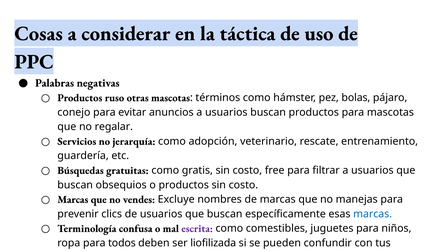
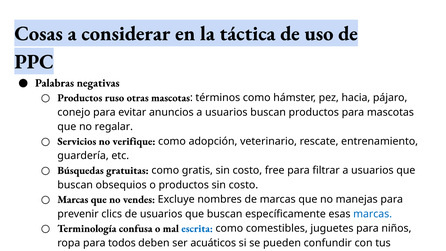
bolas: bolas -> hacia (356, 98)
jerarquía: jerarquía -> verifique (134, 141)
escrita colour: purple -> blue (197, 228)
liofilizada: liofilizada -> acuáticos (213, 243)
